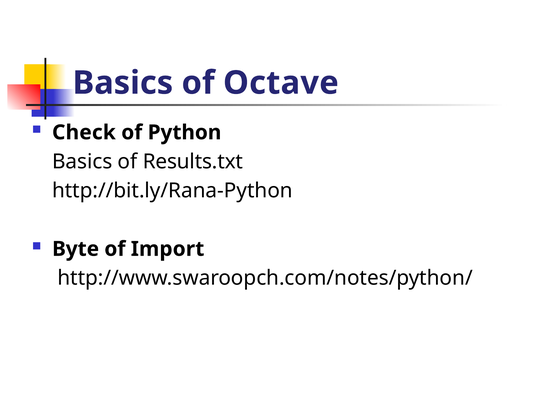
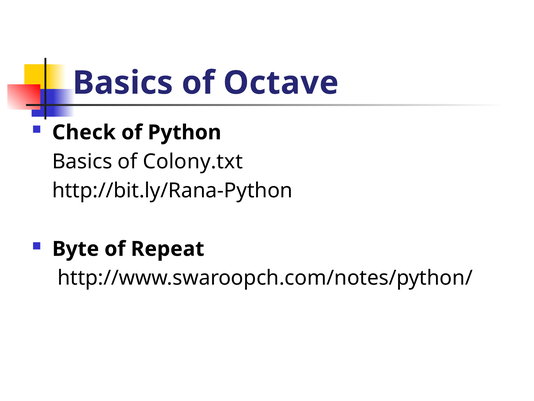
Results.txt: Results.txt -> Colony.txt (193, 161)
Import: Import -> Repeat (168, 249)
